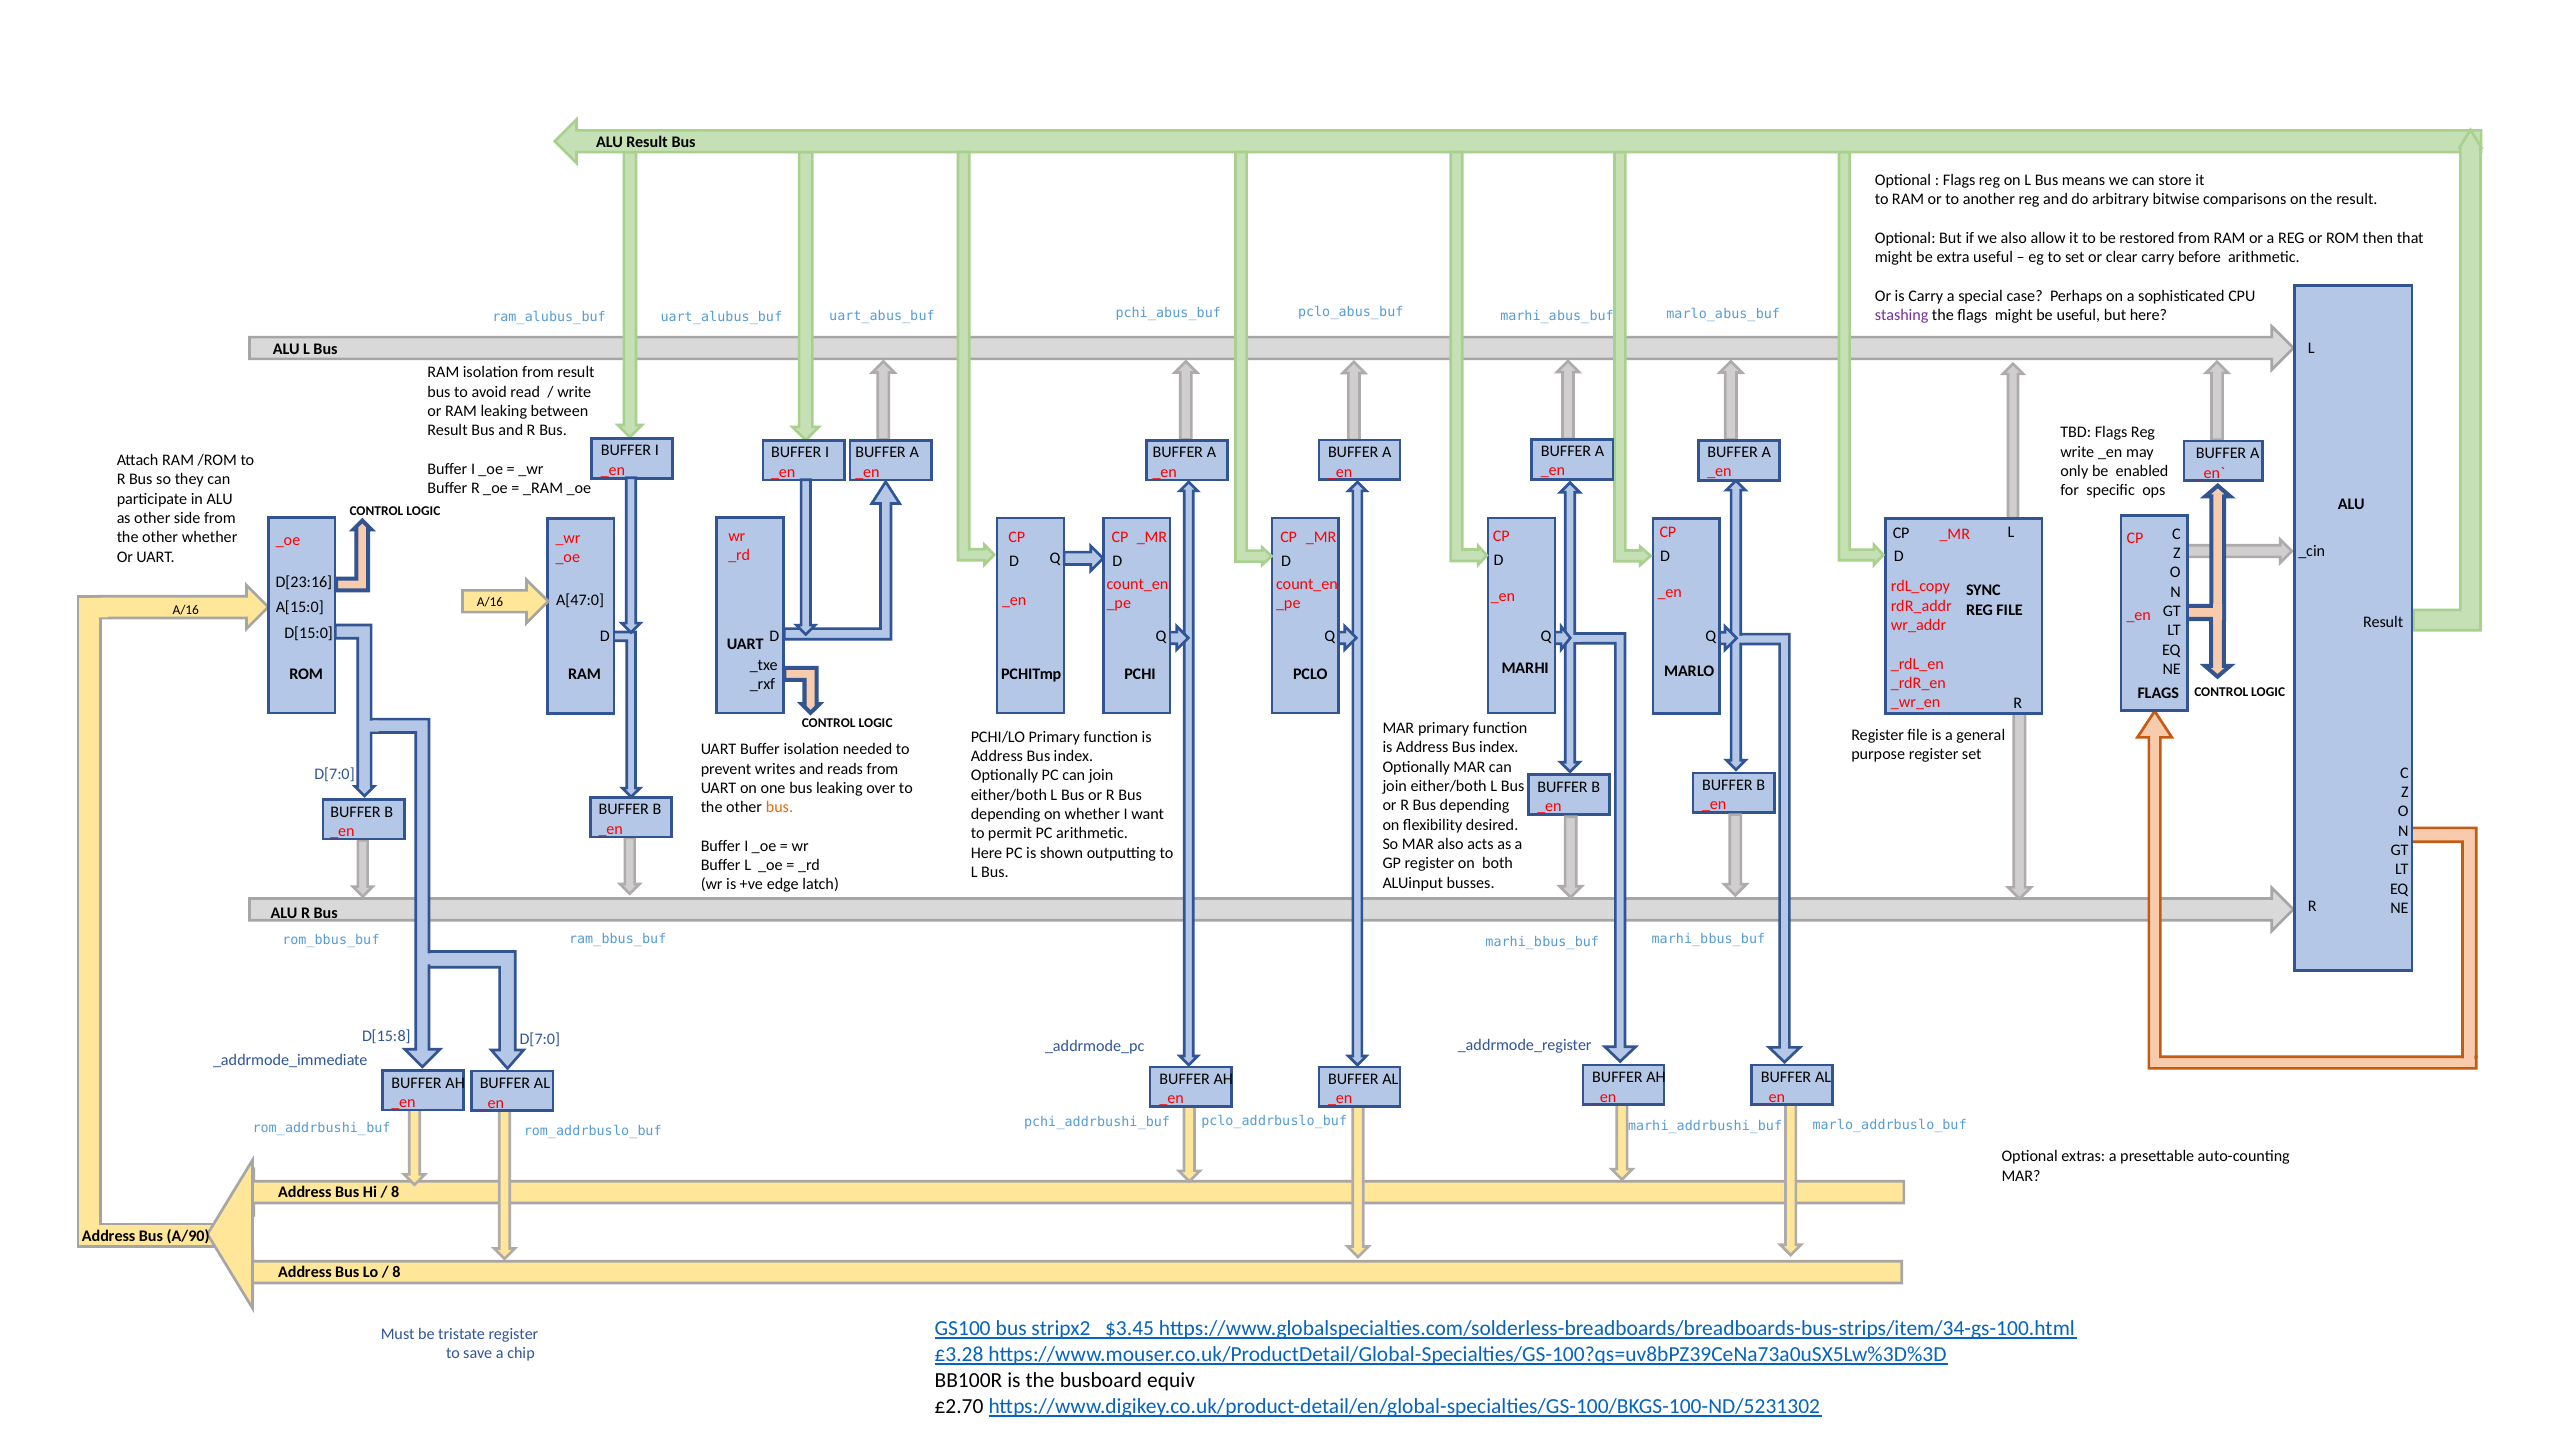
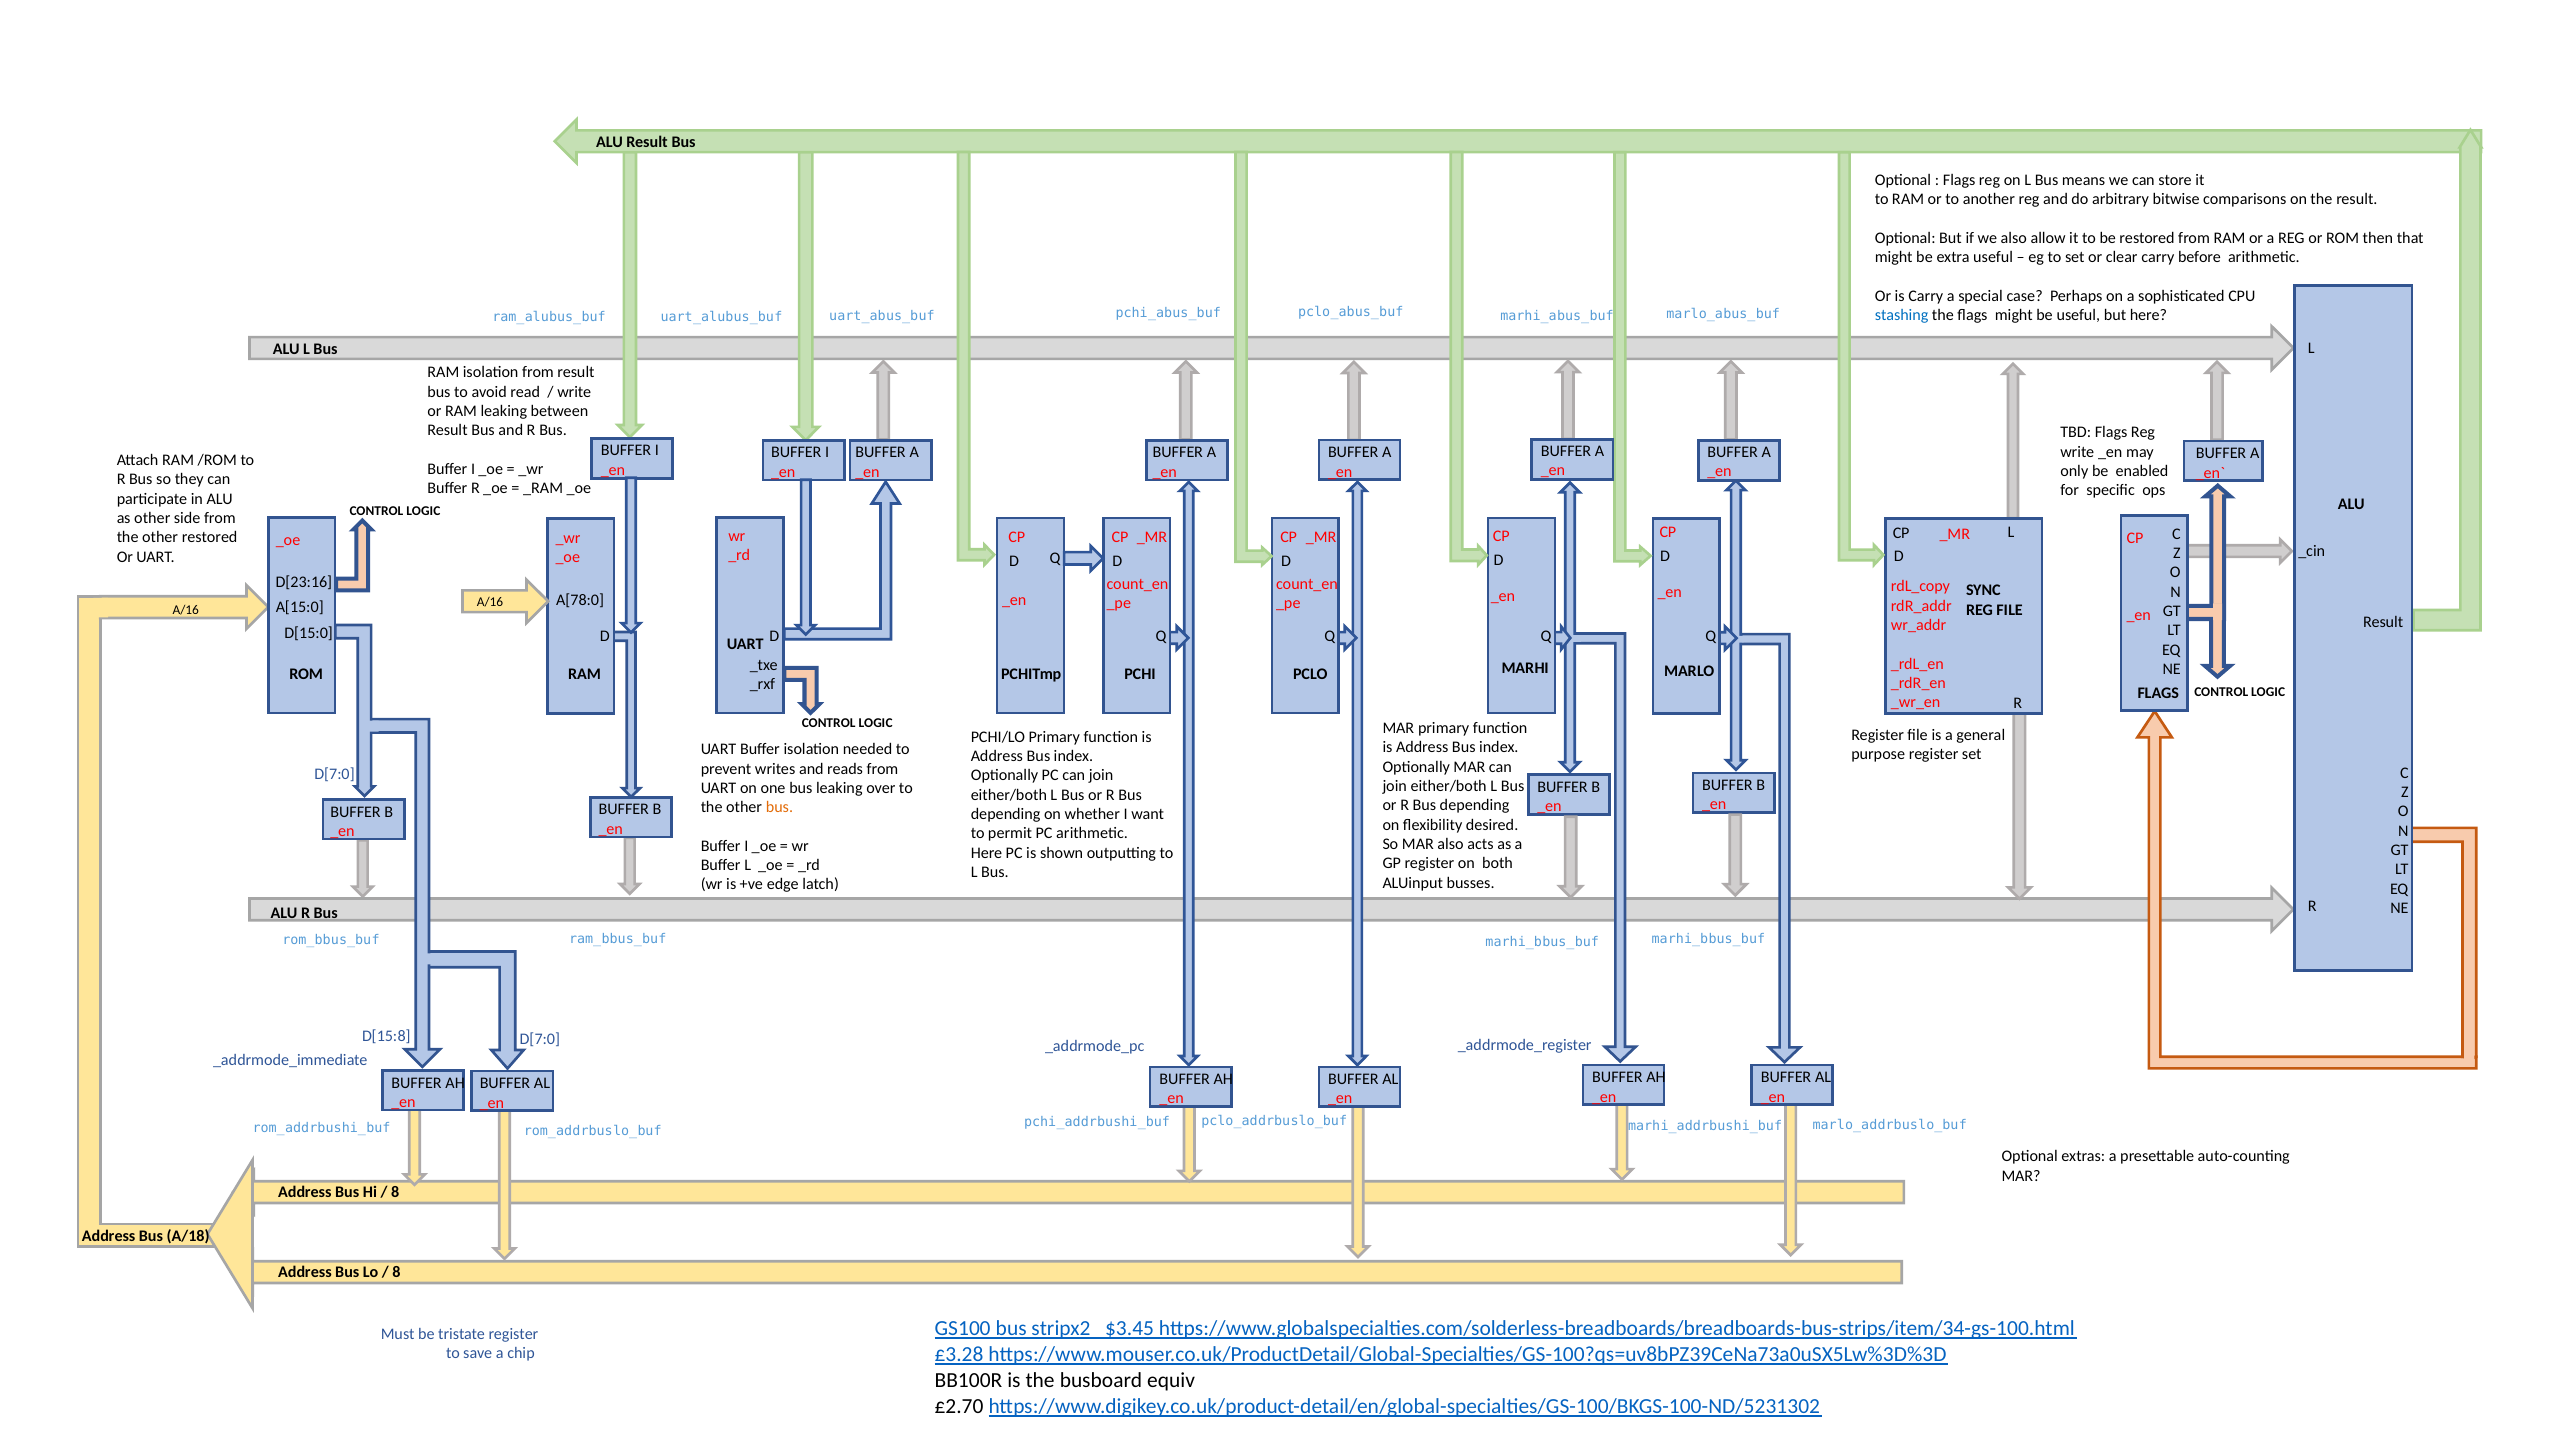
stashing colour: purple -> blue (1902, 315)
other whether: whether -> restored (210, 537)
A[47:0: A[47:0 -> A[78:0 (580, 600)
A/90: A/90 -> A/18 (188, 1236)
